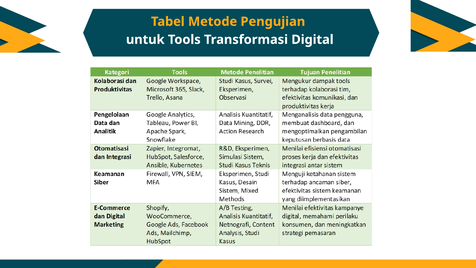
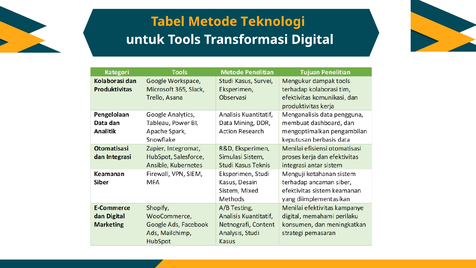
Pengujian: Pengujian -> Teknologi (273, 22)
